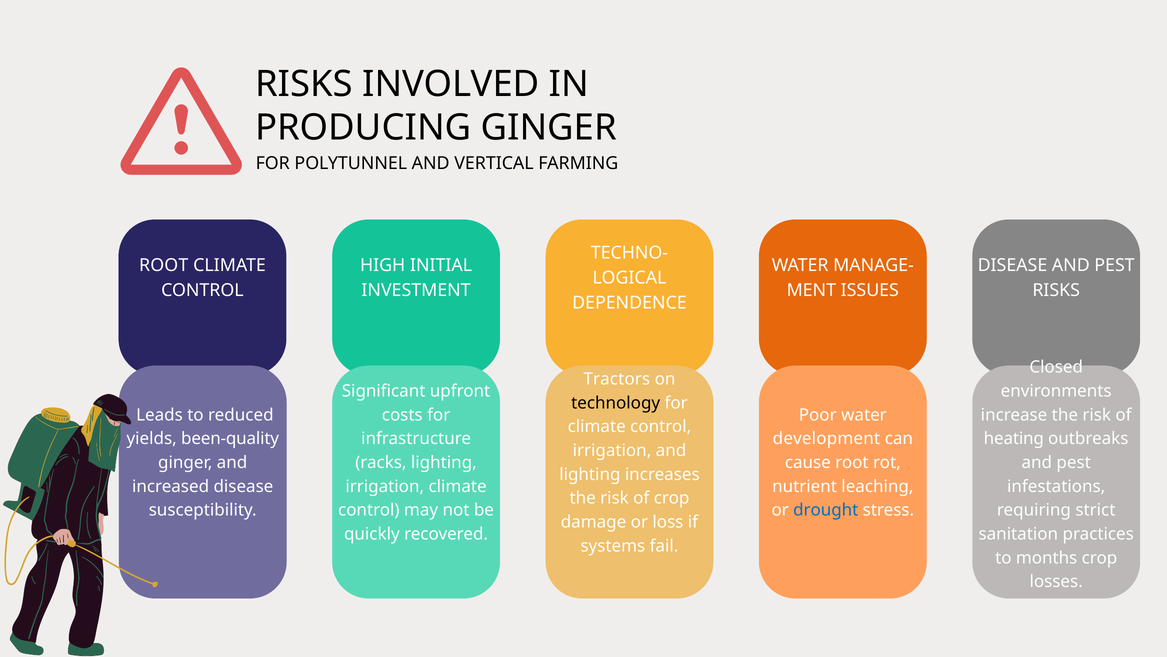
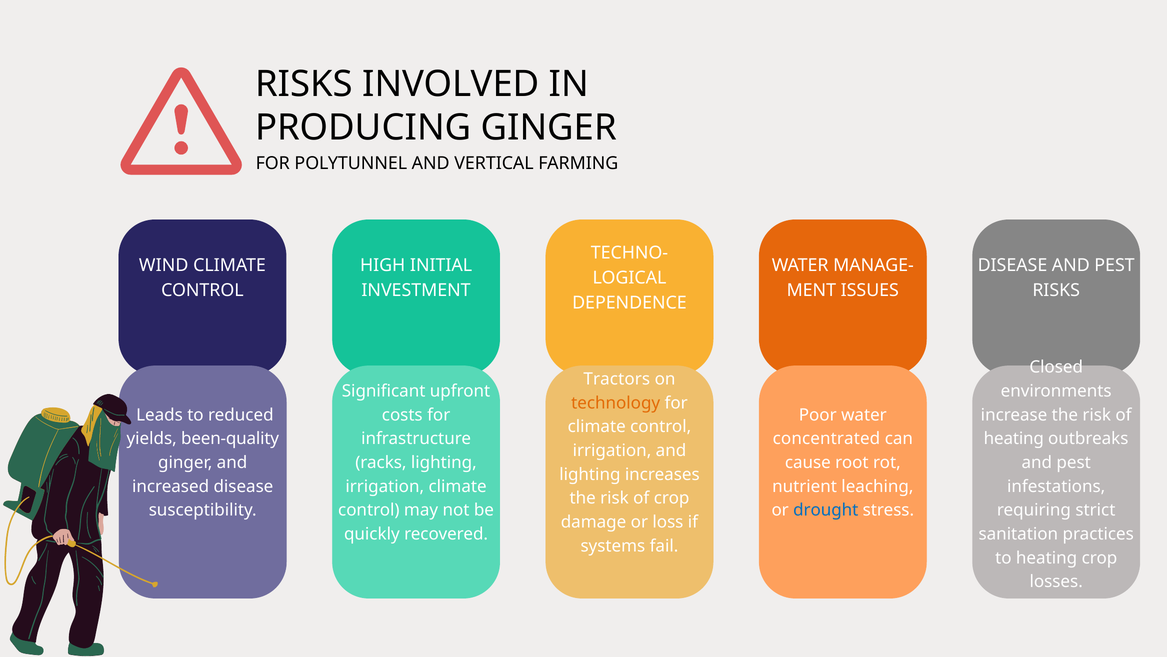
ROOT: ROOT -> WIND (164, 265)
technology colour: black -> orange (616, 403)
development: development -> concentrated (826, 438)
to months: months -> heating (1047, 557)
